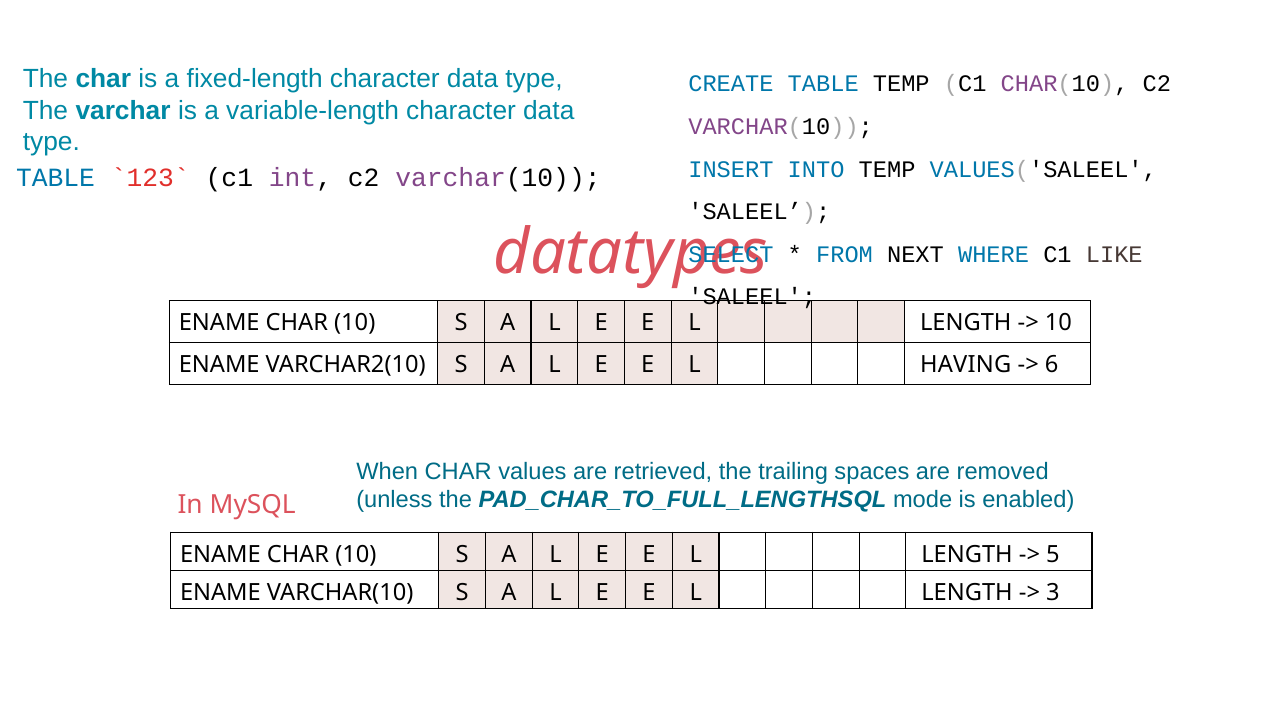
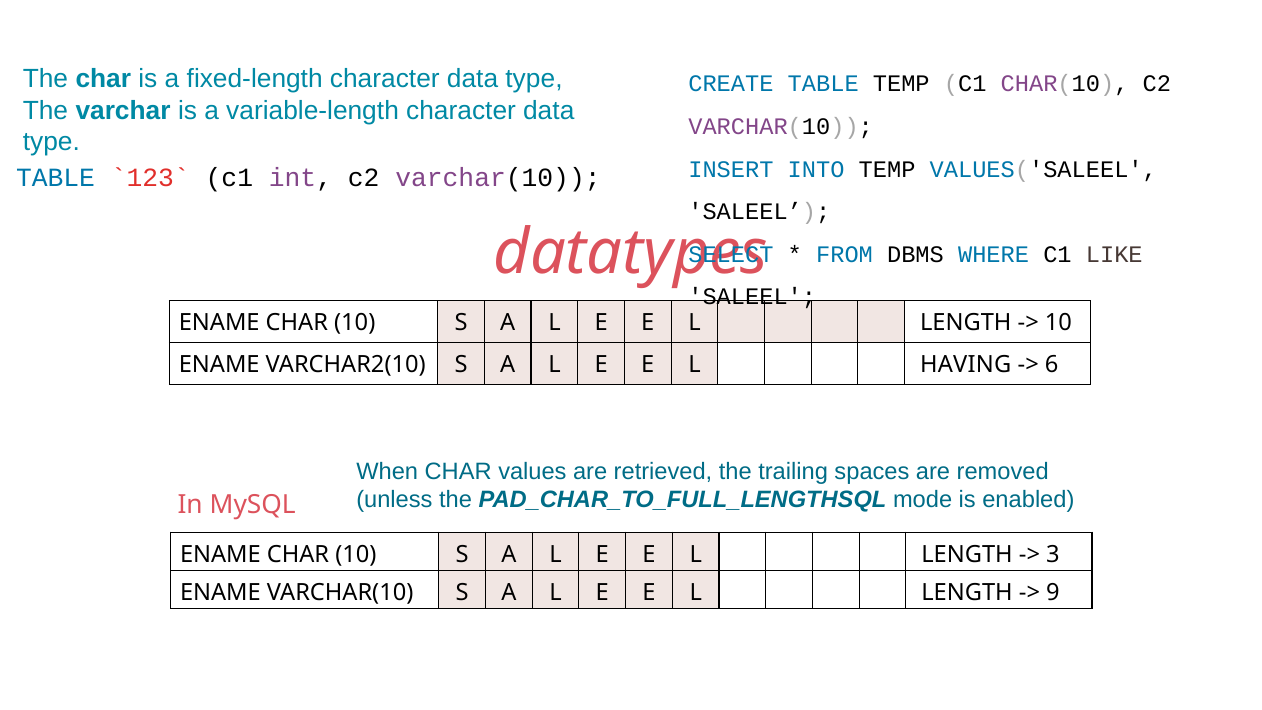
NEXT: NEXT -> DBMS (915, 254)
5: 5 -> 3 (1053, 554)
3: 3 -> 9 (1053, 593)
